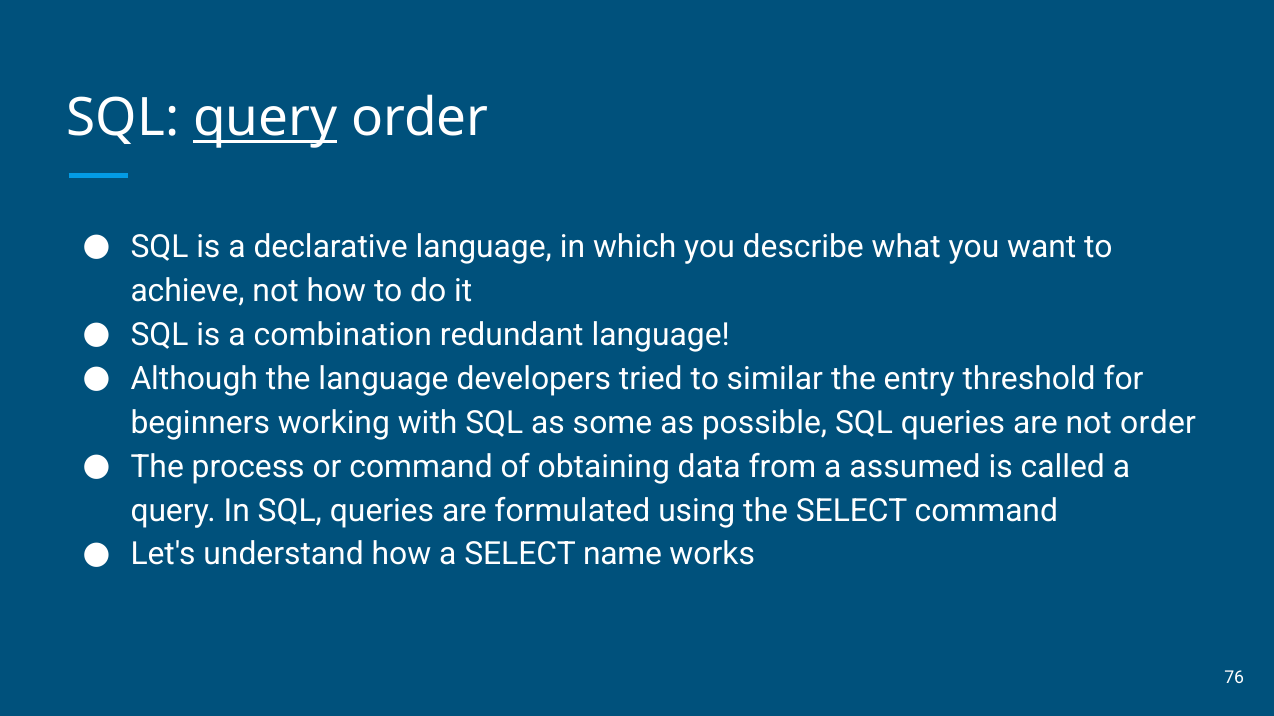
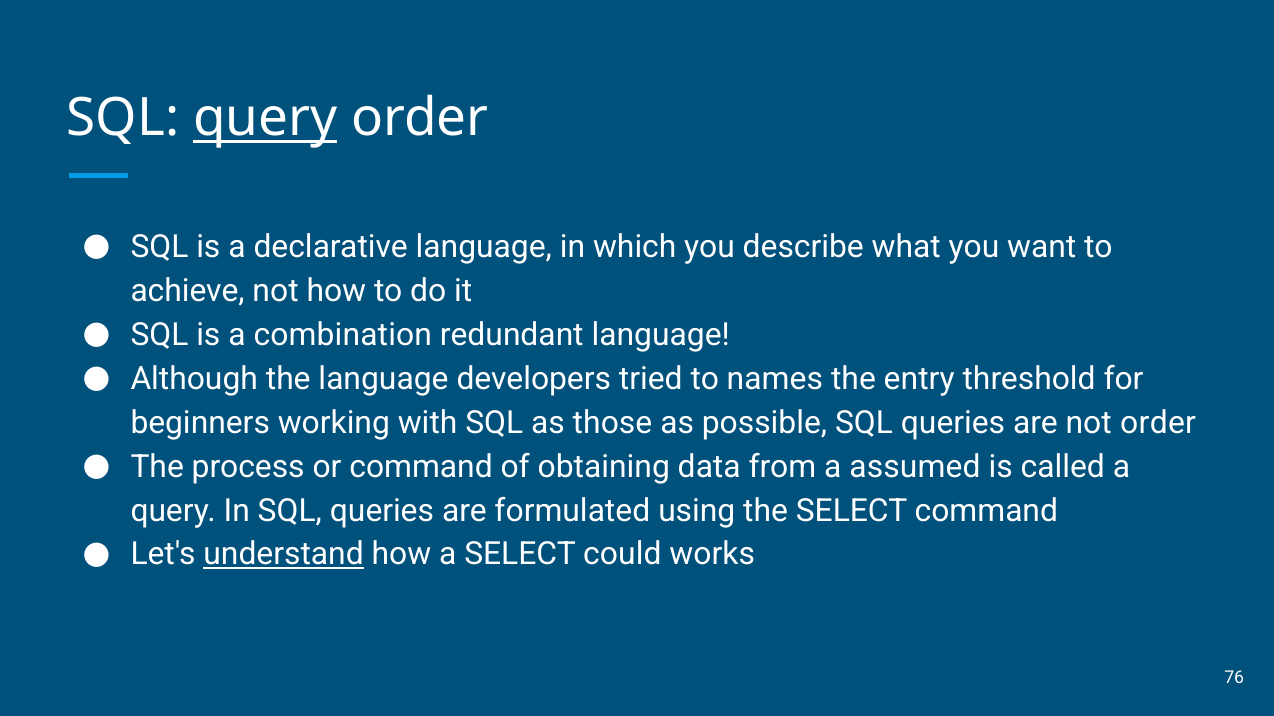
similar: similar -> names (775, 379)
some: some -> those (613, 423)
understand underline: none -> present (284, 555)
name: name -> could (622, 555)
